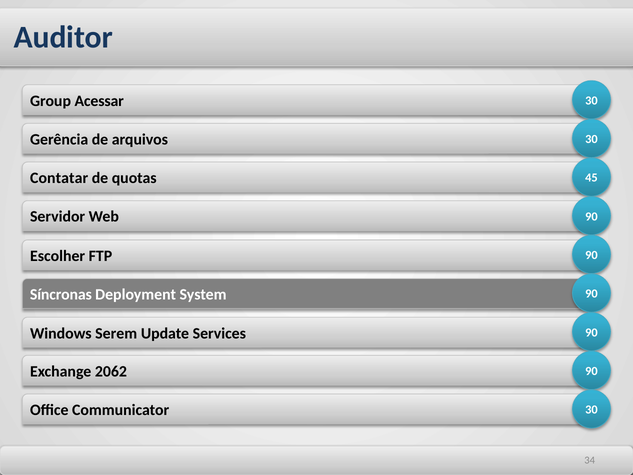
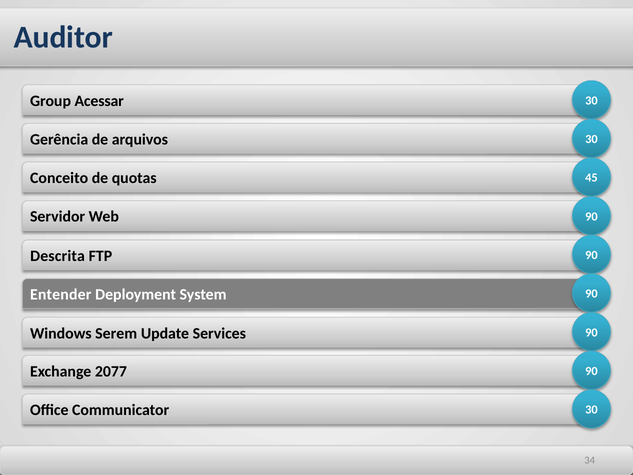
Contatar: Contatar -> Conceito (59, 178)
Escolher: Escolher -> Descrita (57, 256)
Síncronas: Síncronas -> Entender (61, 295)
2062: 2062 -> 2077 (111, 371)
